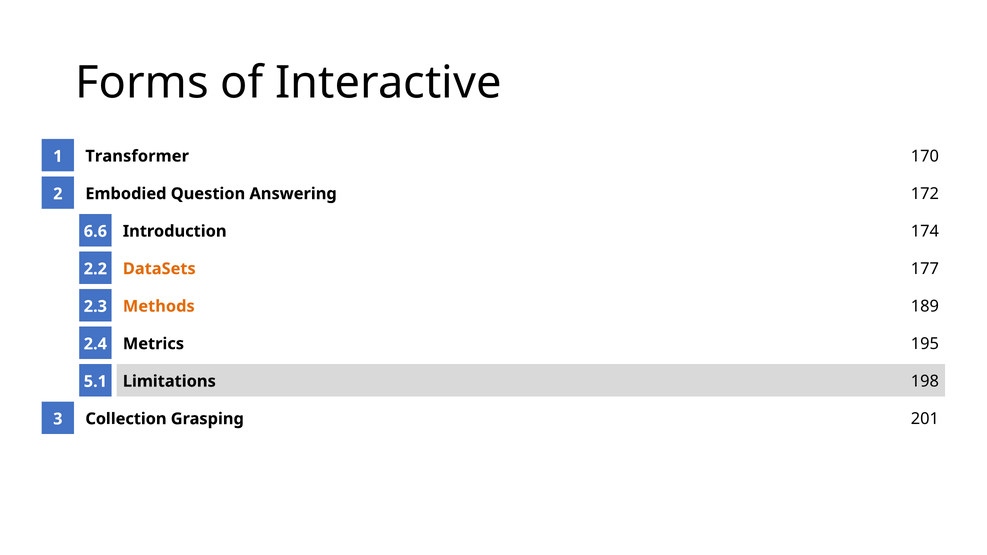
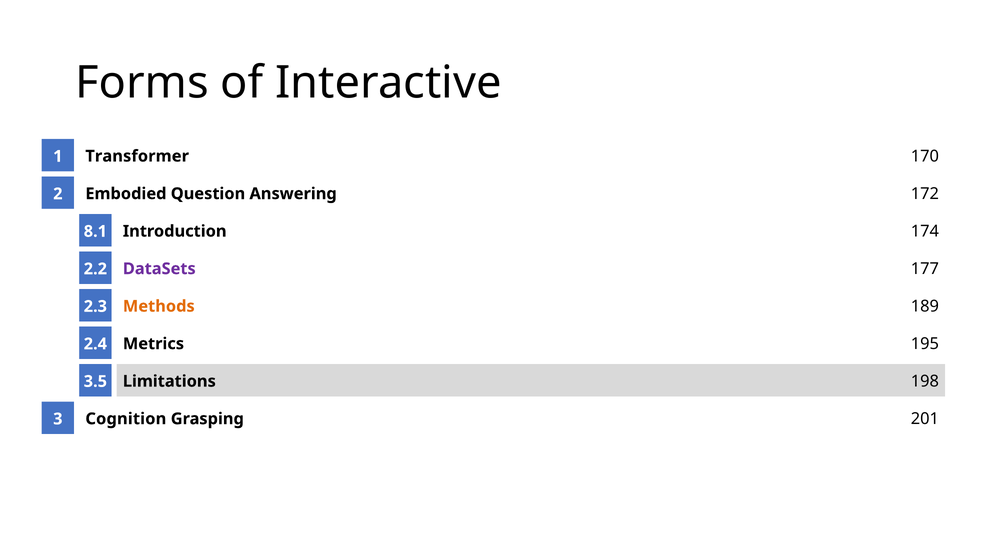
6.6: 6.6 -> 8.1 (95, 231)
DataSets colour: orange -> purple (159, 269)
5.1: 5.1 -> 3.5 (95, 382)
Collection: Collection -> Cognition (126, 419)
